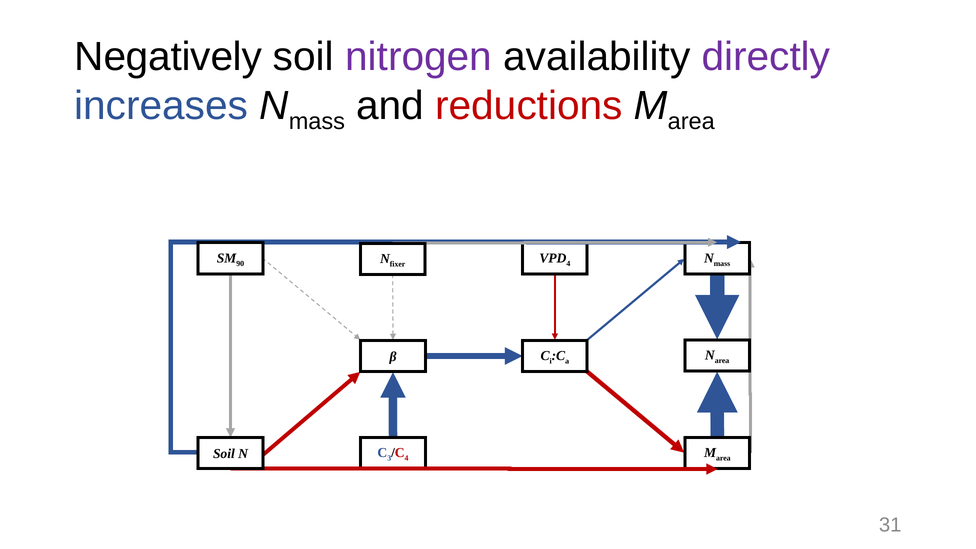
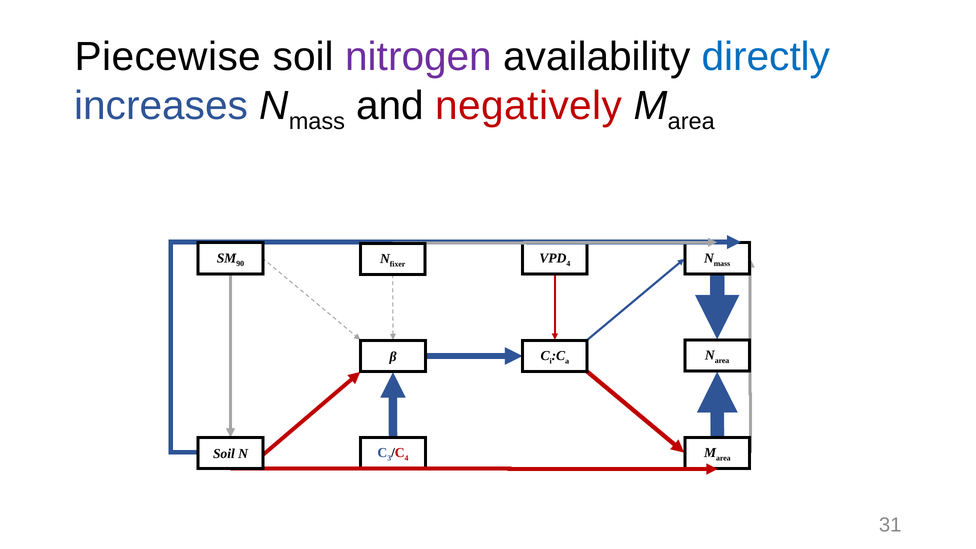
Negatively: Negatively -> Piecewise (168, 57)
directly colour: purple -> blue (766, 57)
reductions: reductions -> negatively (529, 106)
